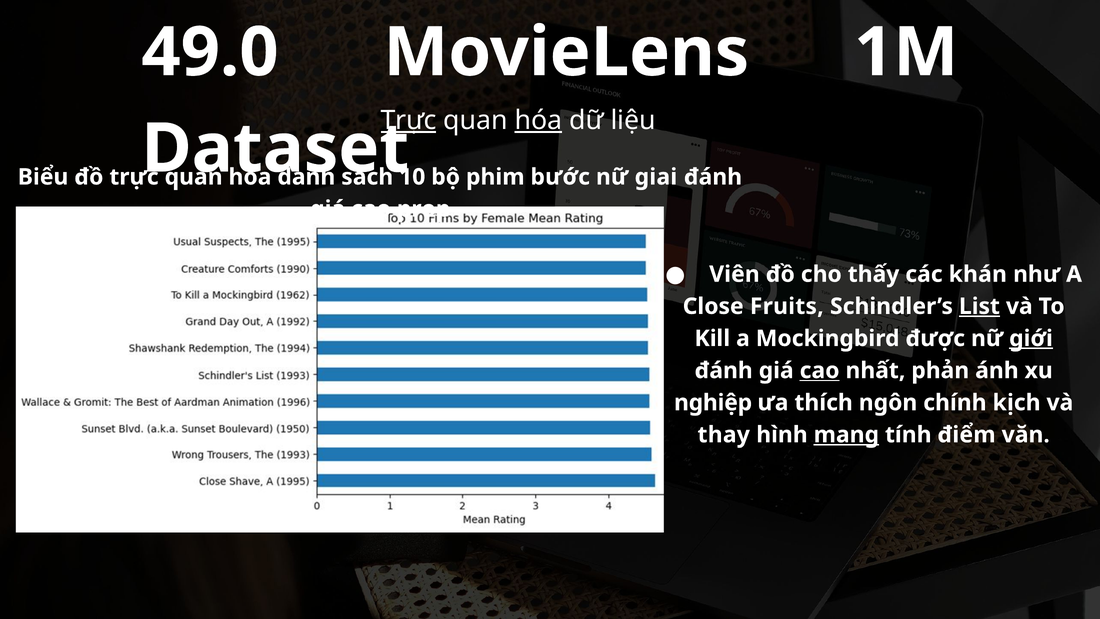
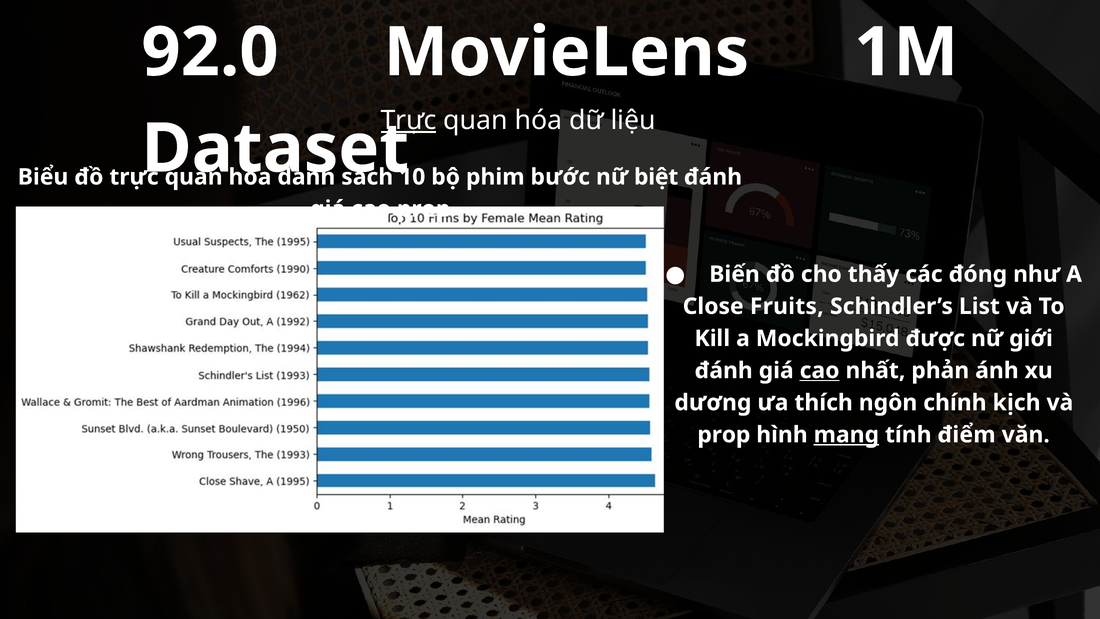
49.0: 49.0 -> 92.0 (210, 53)
hóa underline: present -> none (538, 120)
giai: giai -> biệt (656, 177)
Viên: Viên -> Biến (735, 274)
khán: khán -> đóng (978, 274)
List underline: present -> none (979, 306)
giới underline: present -> none (1031, 338)
nghiệp: nghiệp -> dương (713, 403)
thay: thay -> prop (724, 435)
